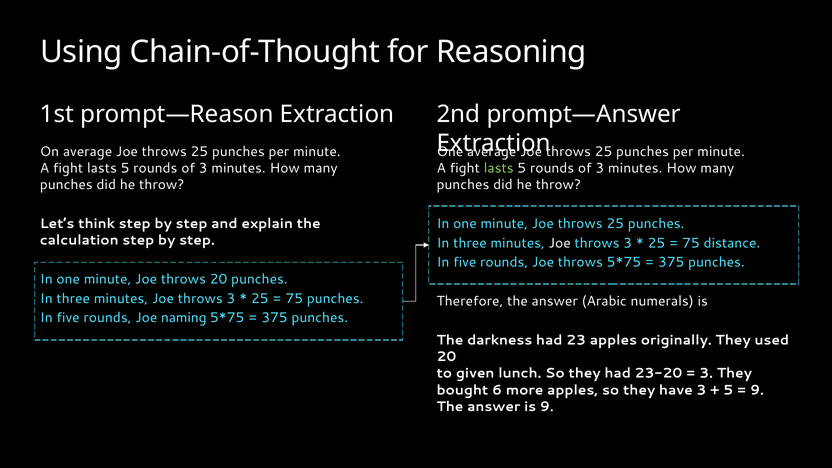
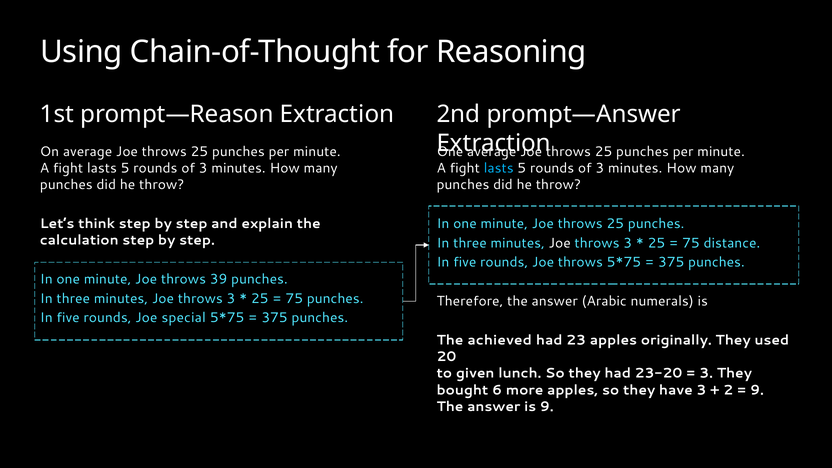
lasts colour: light green -> light blue (499, 168)
throws 20: 20 -> 39 (219, 279)
naming: naming -> special (184, 318)
darkness: darkness -> achieved (500, 340)
5: 5 -> 2 (728, 390)
